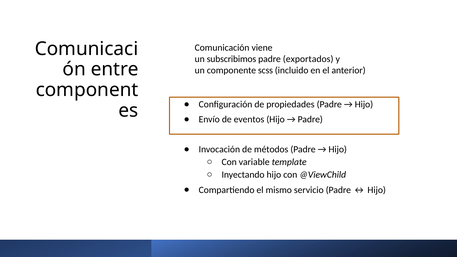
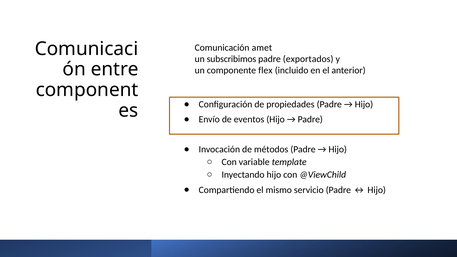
viene: viene -> amet (262, 48)
scss: scss -> flex (265, 70)
